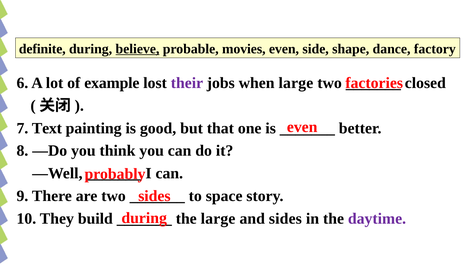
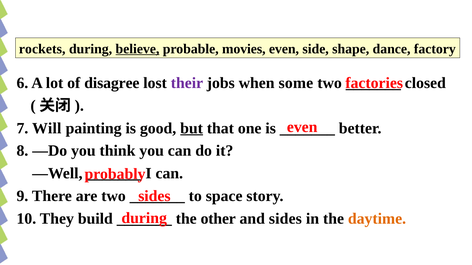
definite: definite -> rockets (42, 49)
example: example -> disagree (112, 83)
when large: large -> some (296, 83)
Text: Text -> Will (47, 128)
but underline: none -> present (192, 128)
the large: large -> other (218, 219)
daytime colour: purple -> orange (377, 219)
